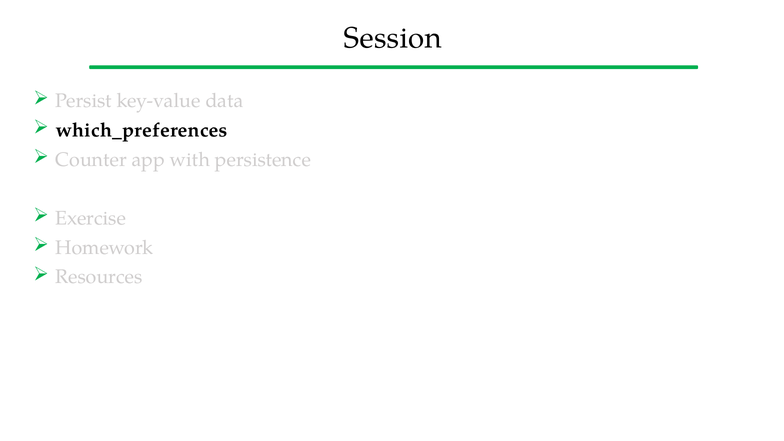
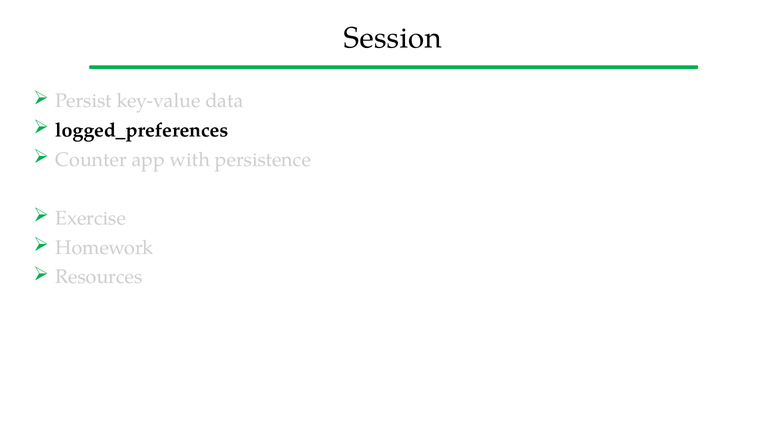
which_preferences: which_preferences -> logged_preferences (142, 130)
